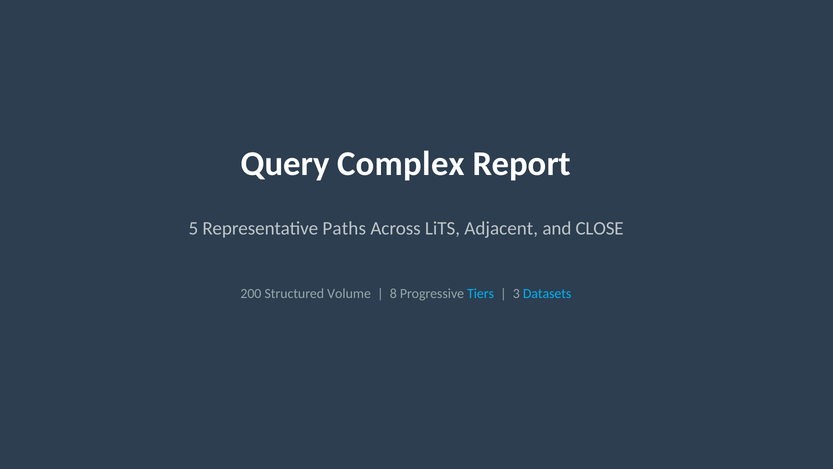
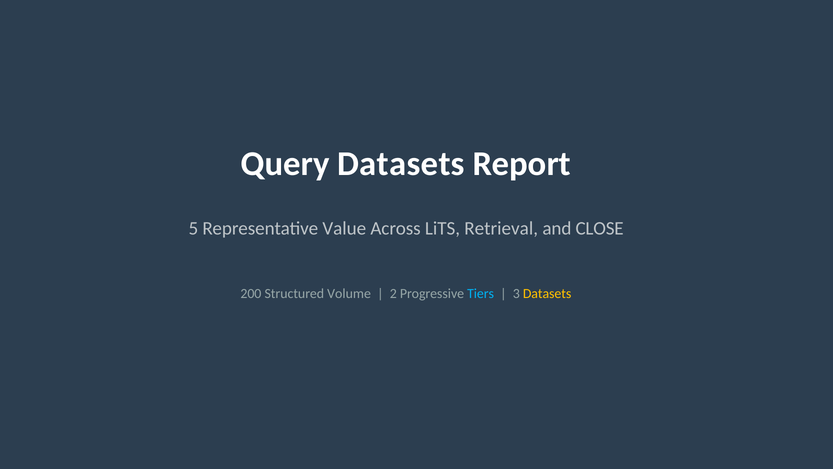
Query Complex: Complex -> Datasets (401, 164)
Paths: Paths -> Value (344, 228)
Adjacent: Adjacent -> Retrieval (501, 228)
8: 8 -> 2 (393, 294)
Datasets colour: light blue -> yellow (547, 294)
